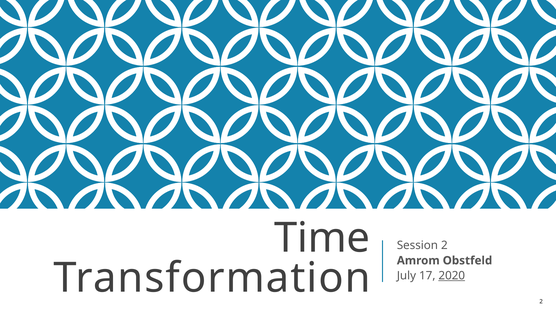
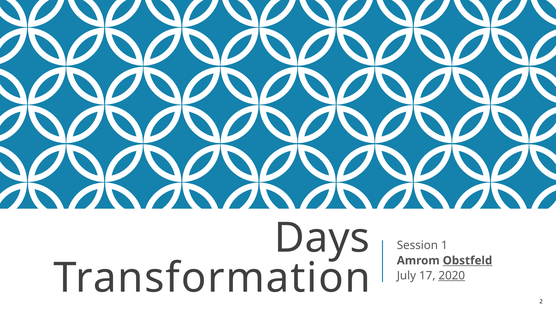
Time: Time -> Days (322, 238)
Session 2: 2 -> 1 (444, 245)
Obstfeld underline: none -> present (467, 260)
